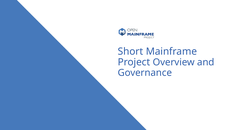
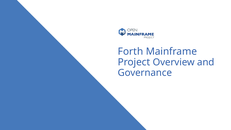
Short: Short -> Forth (130, 51)
